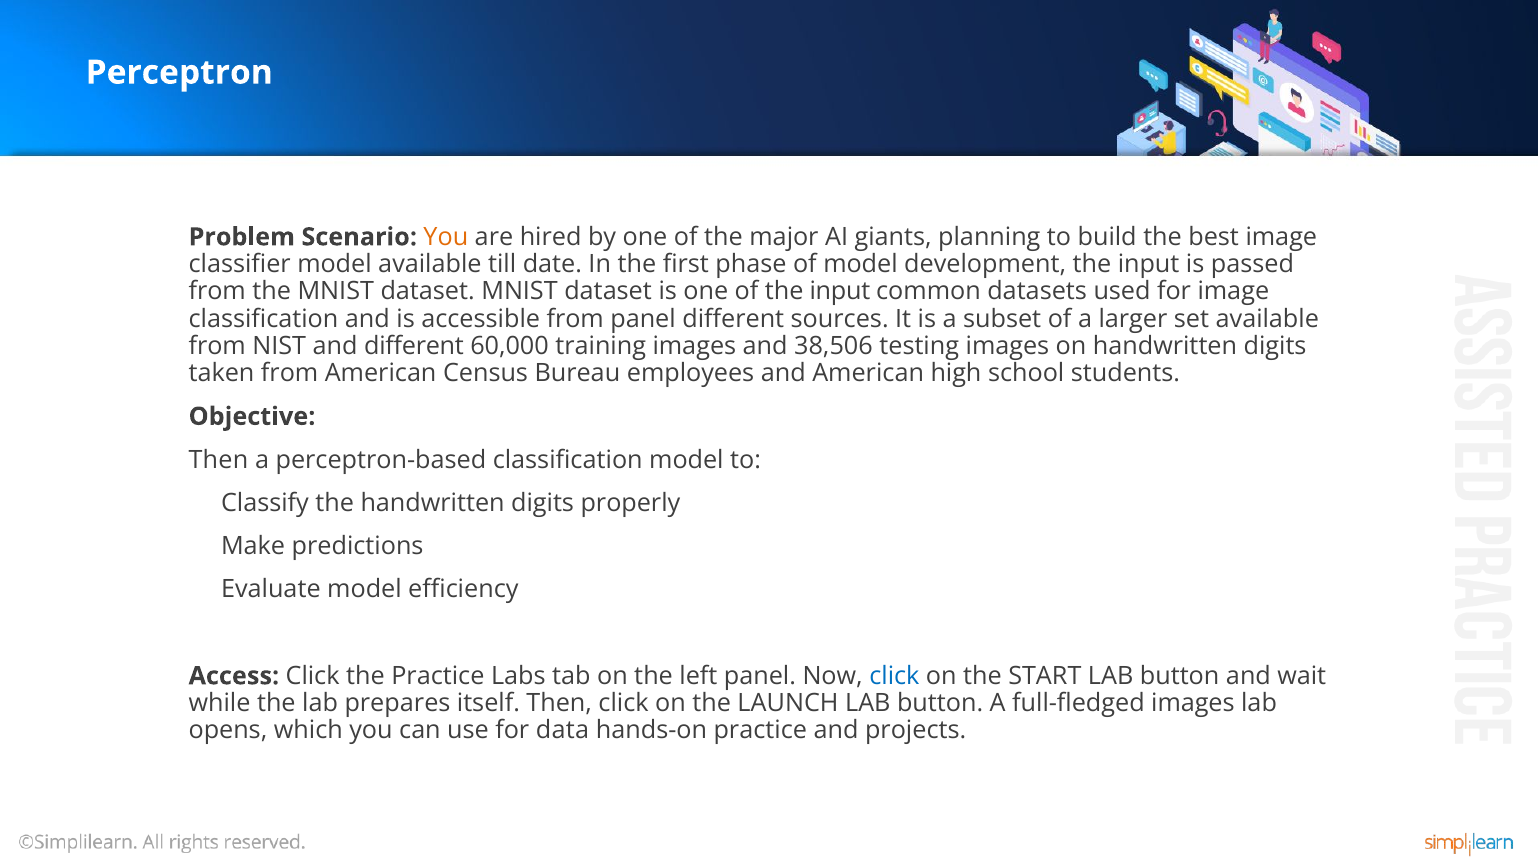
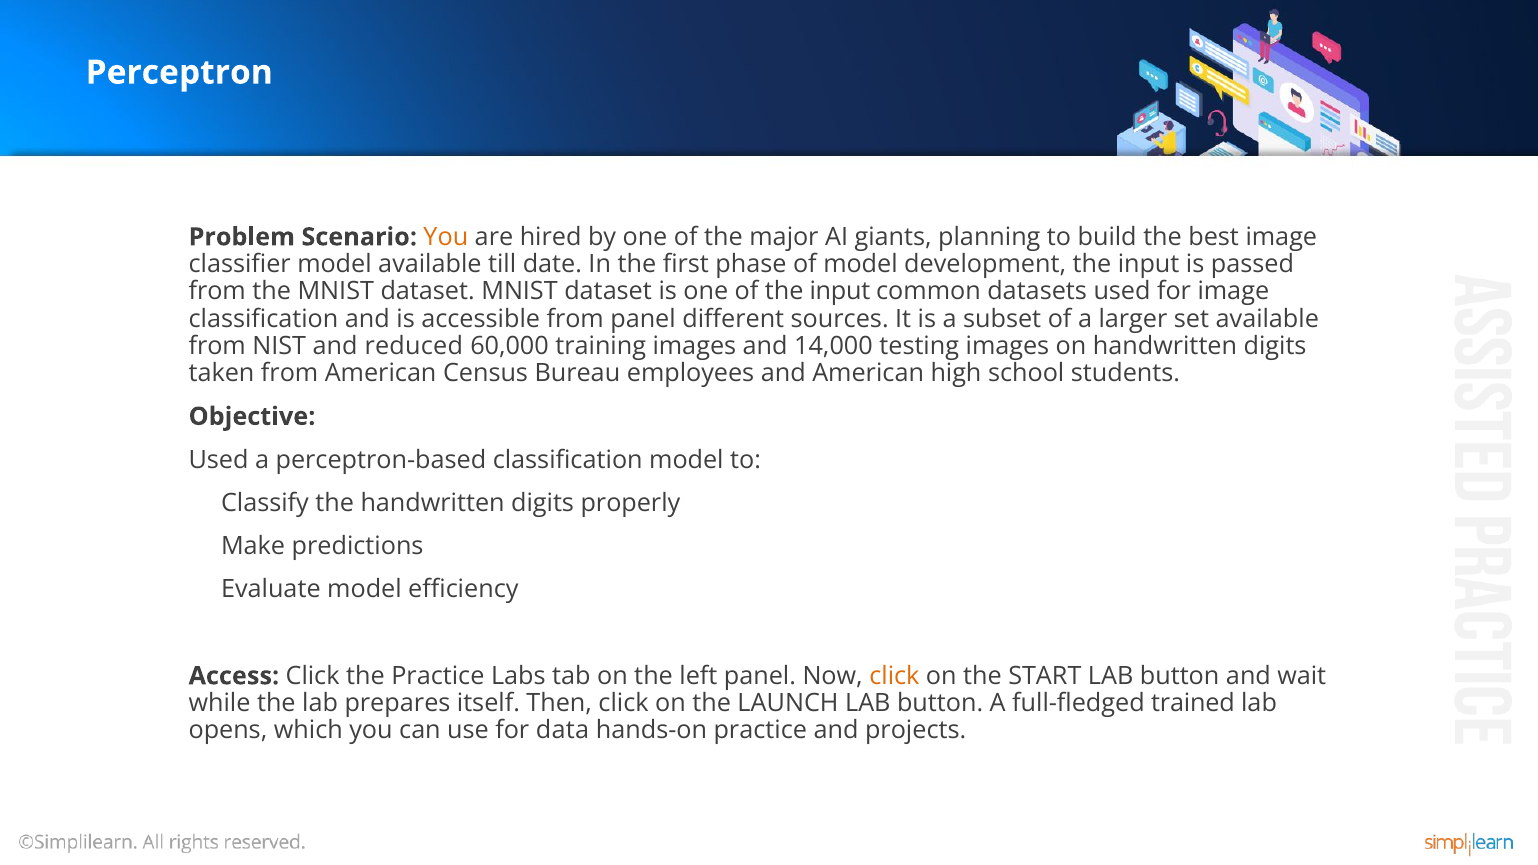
and different: different -> reduced (414, 346)
38,506: 38,506 -> 14,000 (833, 346)
Then: Then -> Used (219, 460)
click colour: blue -> orange (894, 676)
full-fledged images: images -> trained (1193, 703)
